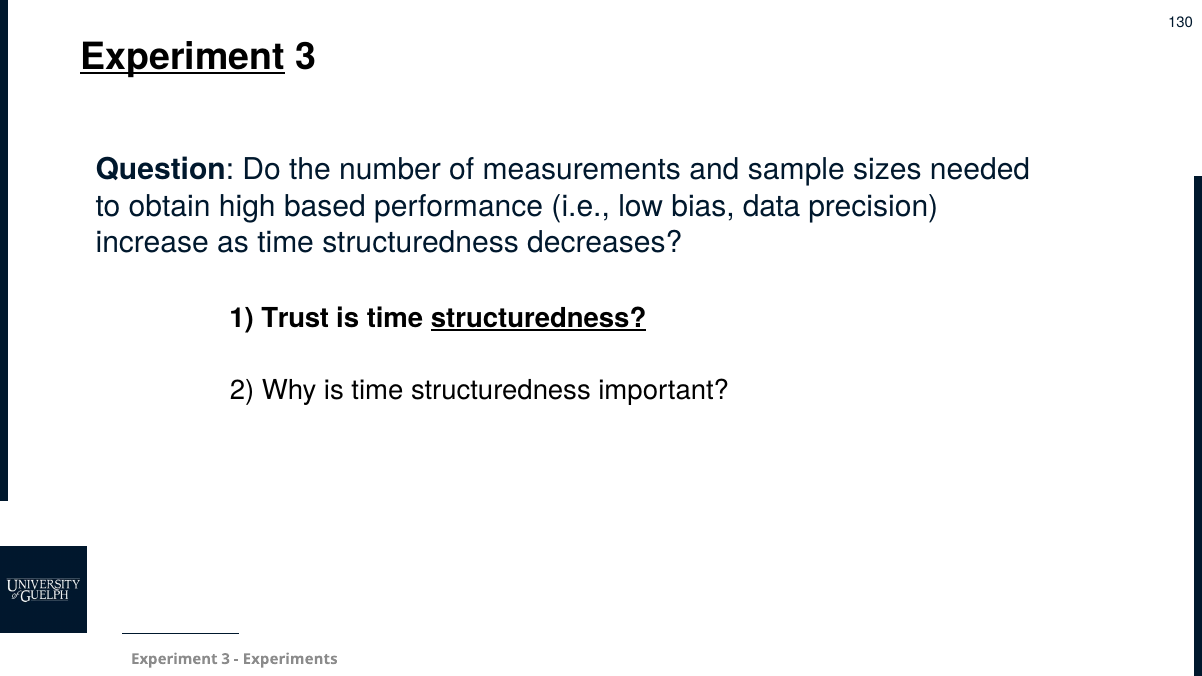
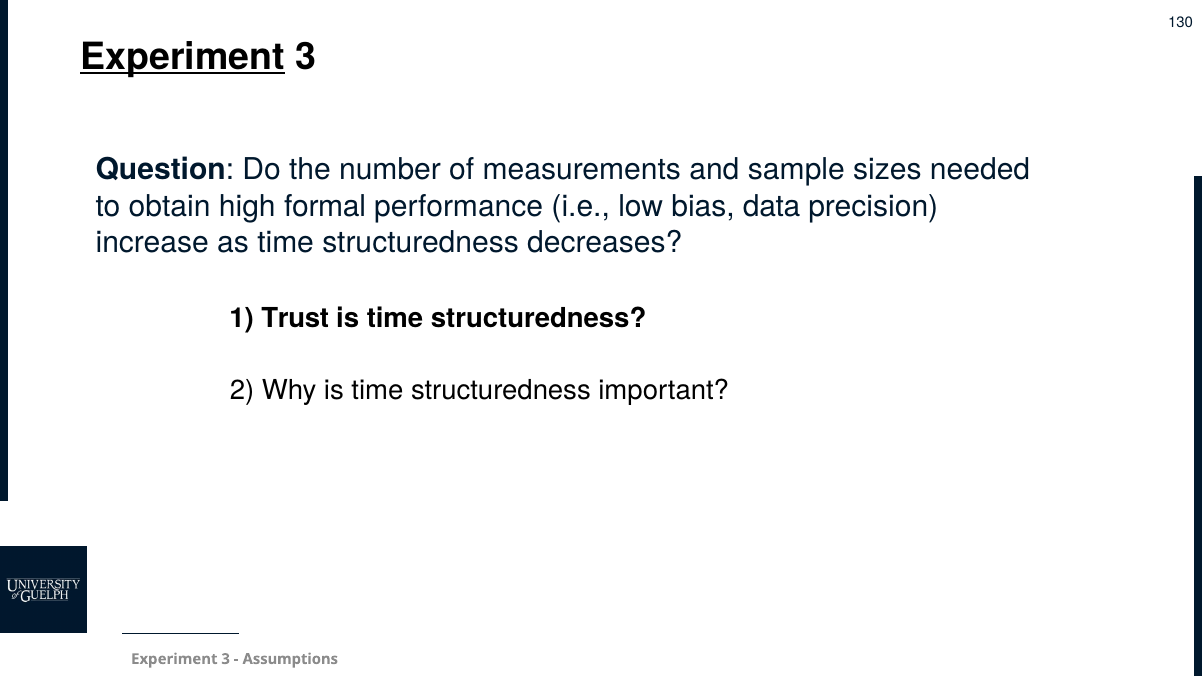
based: based -> formal (325, 206)
structuredness underline: present -> none (539, 318)
Experiments: Experiments -> Assumptions (290, 659)
